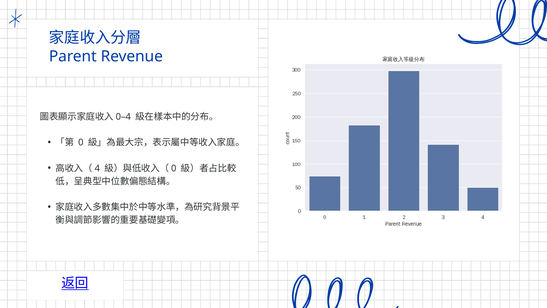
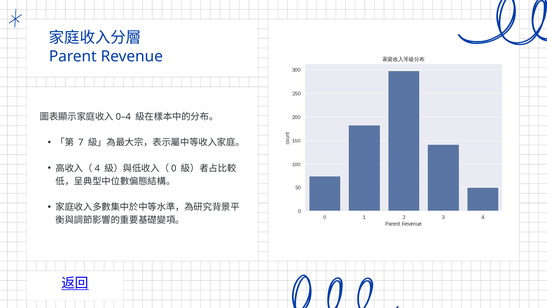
0: 0 -> 7 (81, 142)
